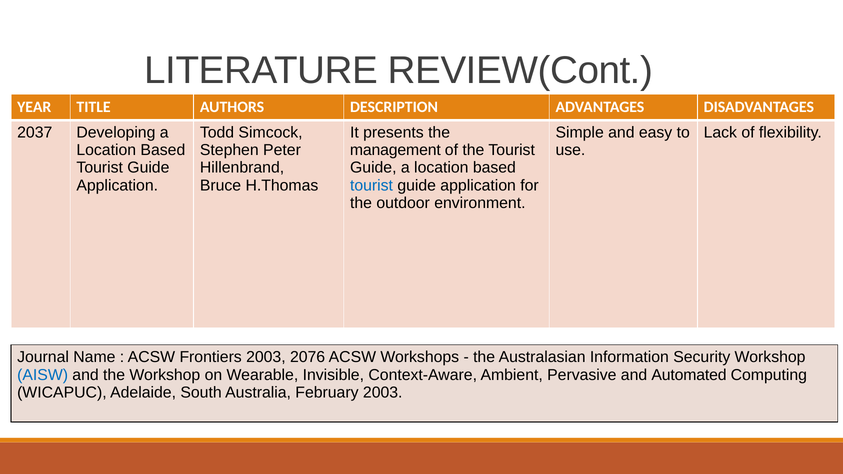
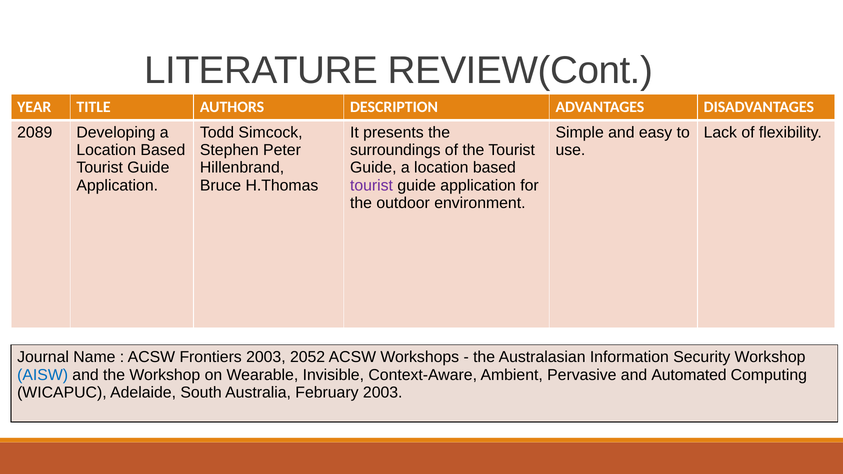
2037: 2037 -> 2089 (35, 132)
management: management -> surroundings (395, 150)
tourist colour: blue -> purple (372, 186)
2076: 2076 -> 2052 (308, 357)
